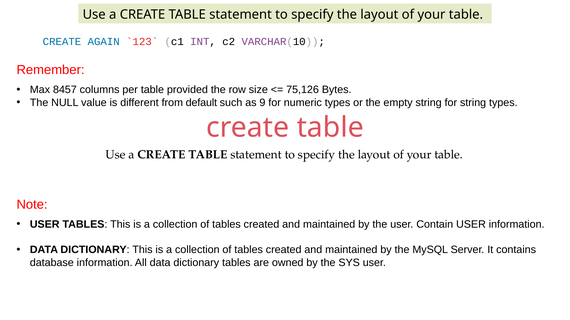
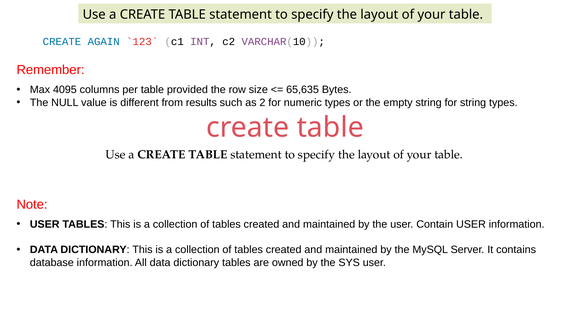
8457: 8457 -> 4095 (65, 90)
75,126: 75,126 -> 65,635 (303, 90)
default: default -> results (201, 103)
9: 9 -> 2 (262, 103)
